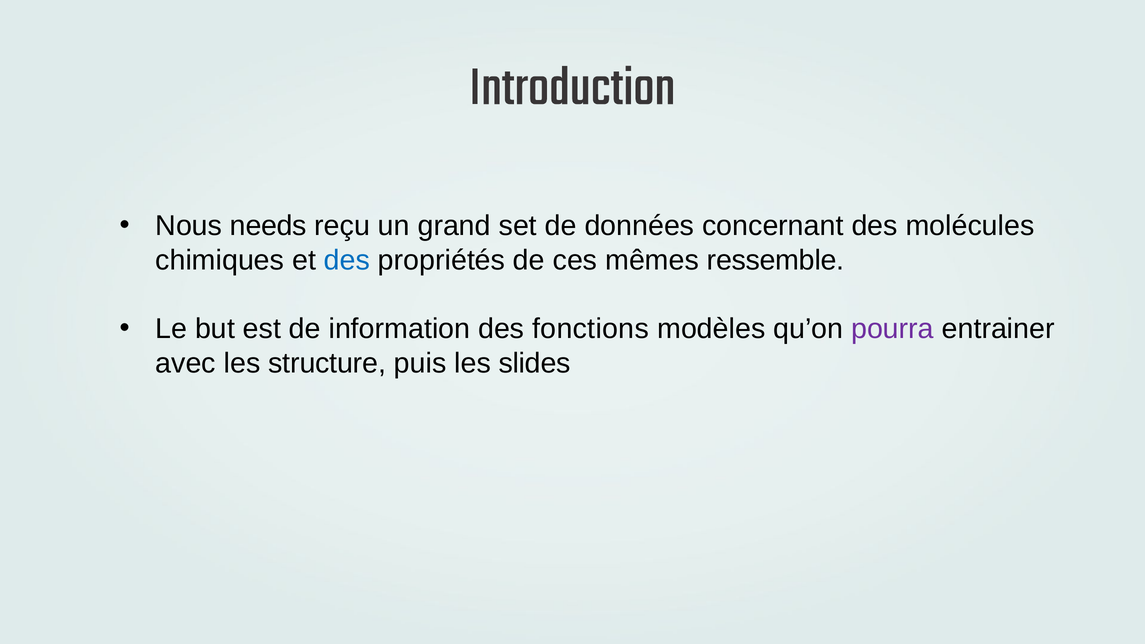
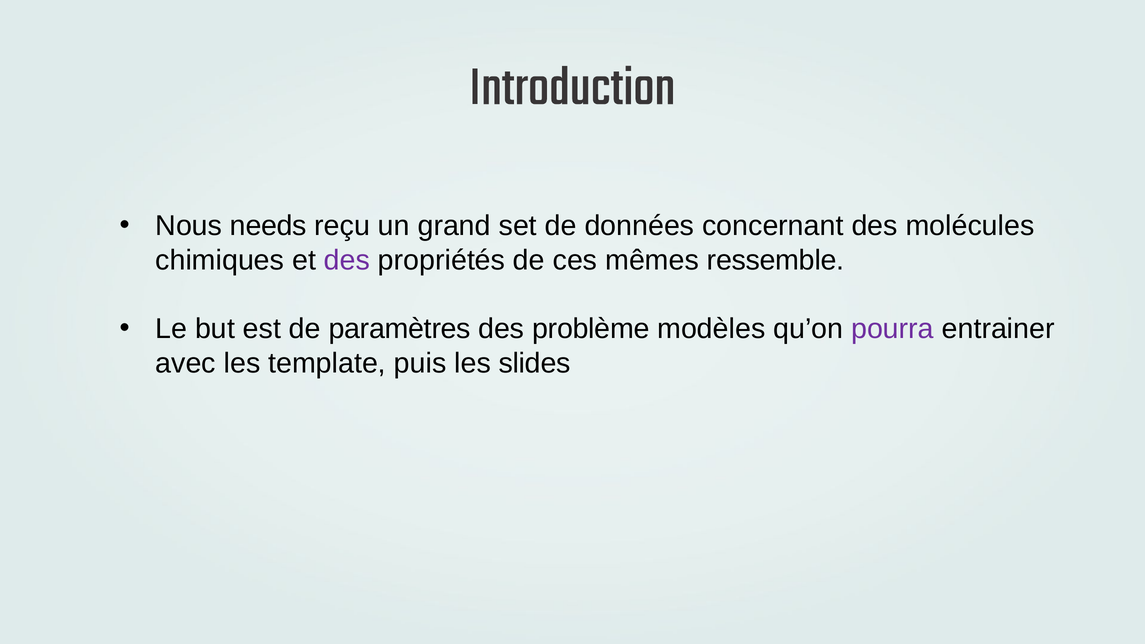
des colour: blue -> purple (347, 260)
information: information -> paramètres (400, 329)
fonctions: fonctions -> problème (591, 329)
structure: structure -> template (327, 363)
